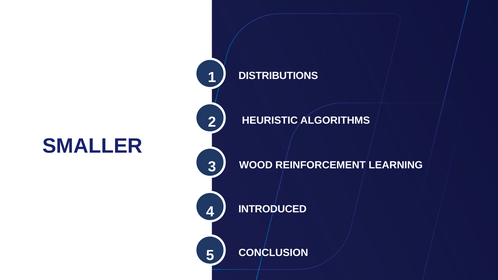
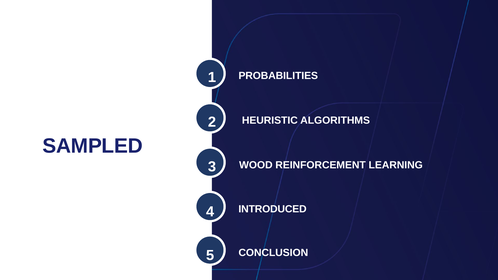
DISTRIBUTIONS: DISTRIBUTIONS -> PROBABILITIES (278, 76)
SMALLER: SMALLER -> SAMPLED (93, 146)
